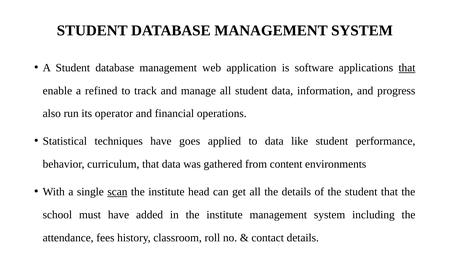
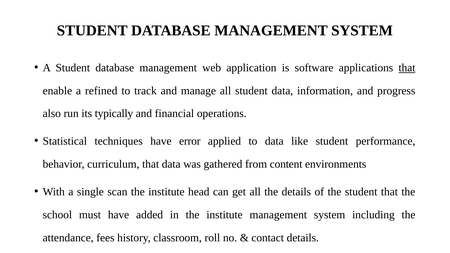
operator: operator -> typically (114, 114)
goes: goes -> error (190, 141)
scan underline: present -> none (117, 192)
